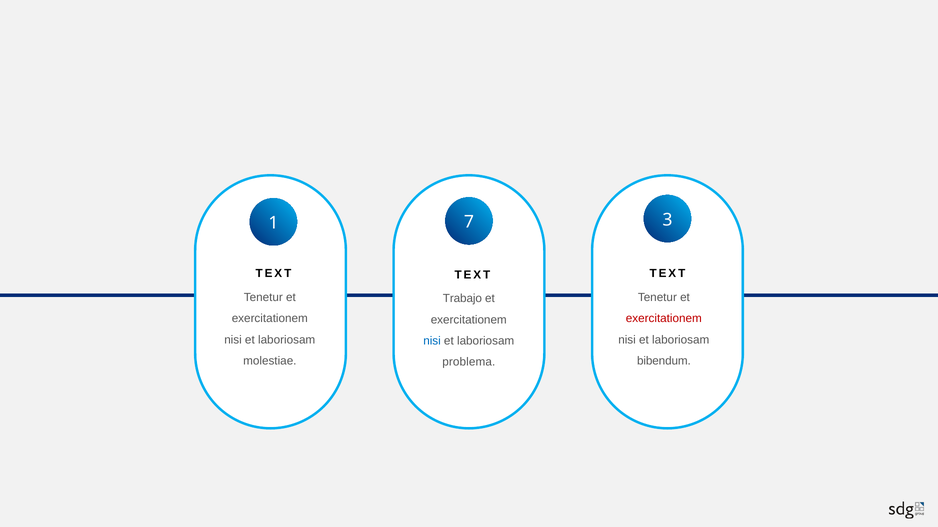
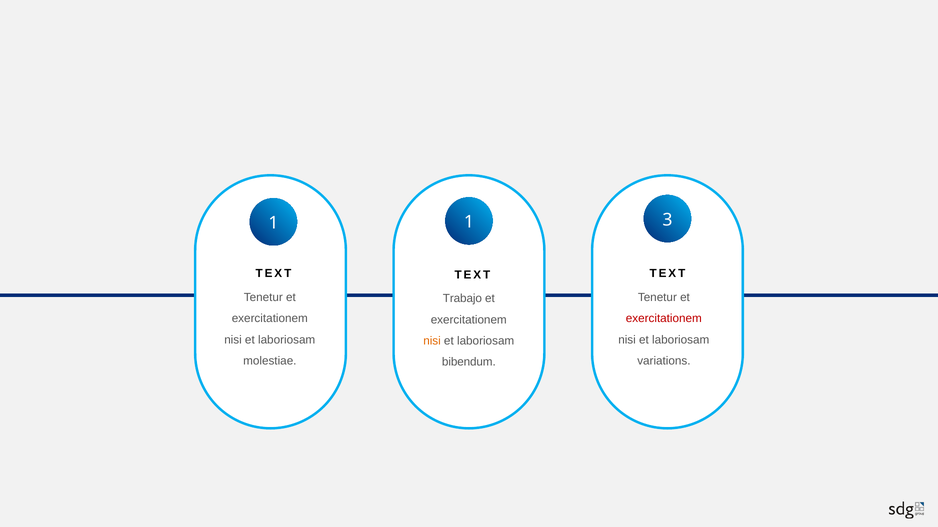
1 7: 7 -> 1 (469, 222)
nisi colour: blue -> orange (432, 341)
bibendum: bibendum -> variations (664, 361)
problema: problema -> bibendum (469, 362)
